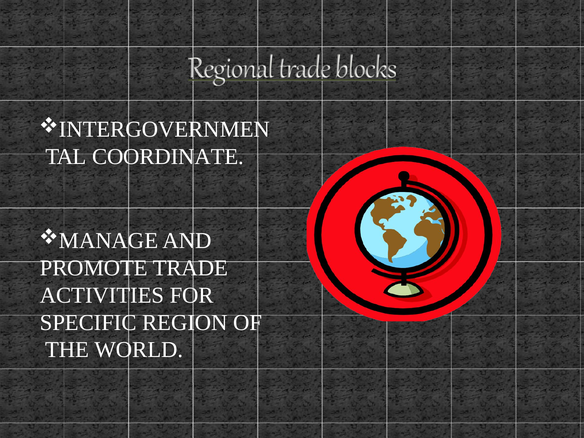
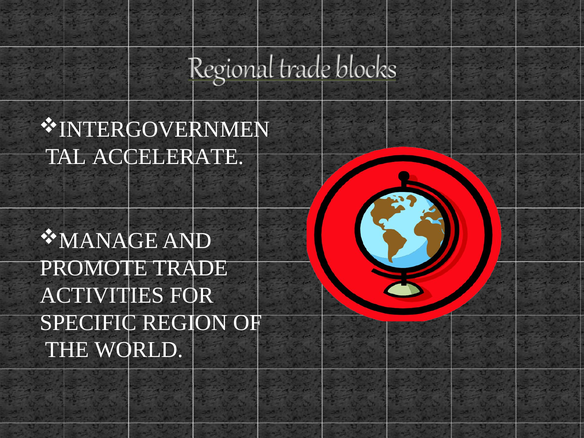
COORDINATE: COORDINATE -> ACCELERATE (168, 157)
